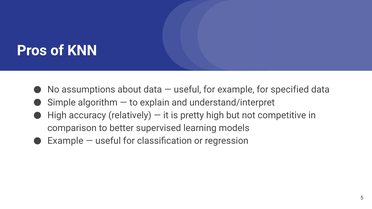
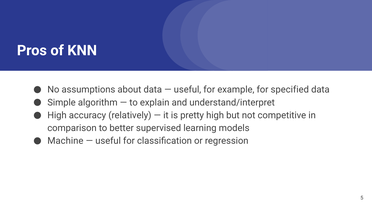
Example: Example -> Machine (65, 141)
